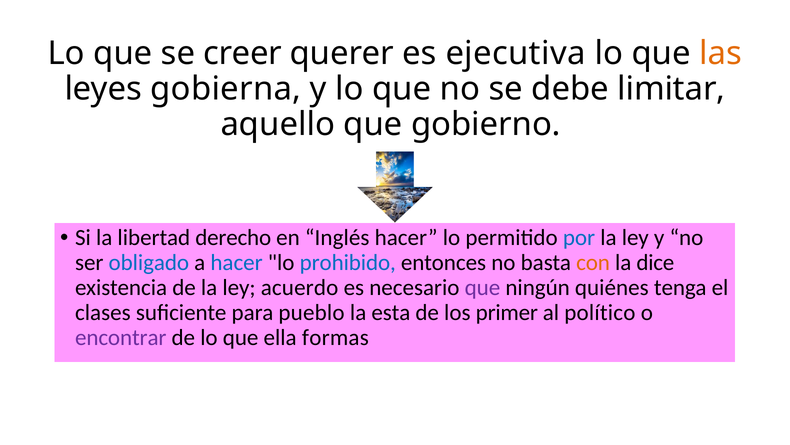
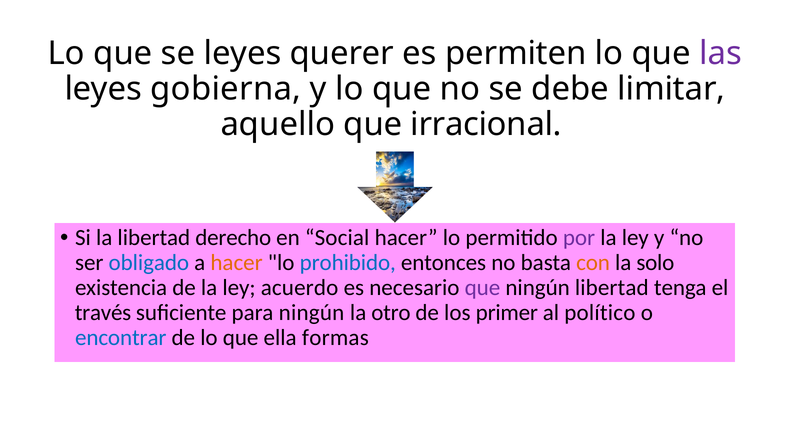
se creer: creer -> leyes (243, 53)
ejecutiva: ejecutiva -> permiten (516, 53)
las colour: orange -> purple (721, 53)
gobierno: gobierno -> irracional (486, 124)
Inglés: Inglés -> Social (337, 237)
por colour: blue -> purple (579, 237)
hacer colour: blue -> orange (237, 262)
dice: dice -> solo (655, 262)
ningún quiénes: quiénes -> libertad (612, 287)
clases: clases -> través (103, 312)
para pueblo: pueblo -> ningún (312, 312)
esta: esta -> otro (391, 312)
encontrar colour: purple -> blue (121, 337)
